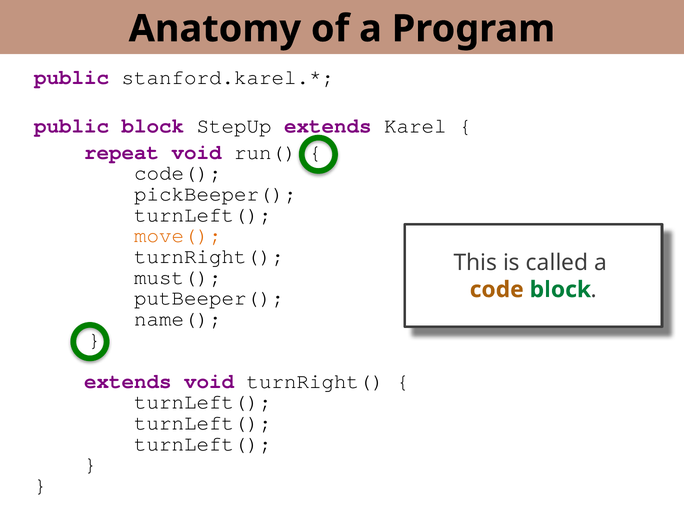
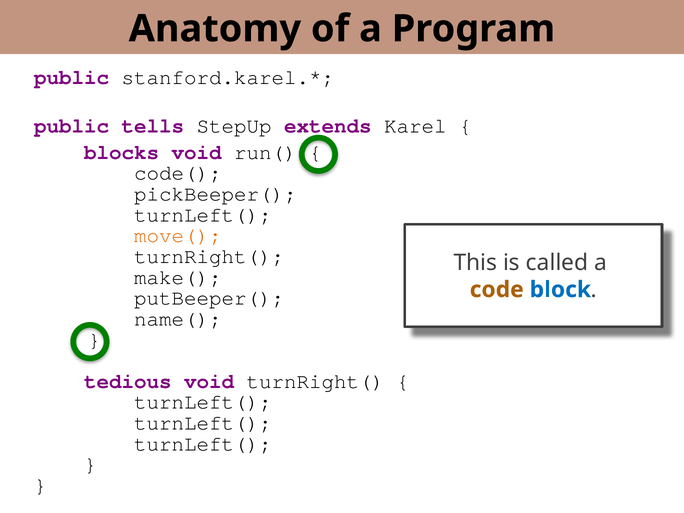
public block: block -> tells (153, 126)
repeat: repeat -> blocks (122, 152)
must(: must( -> make( (178, 277)
block colour: green -> blue (560, 290)
extends: extends -> tedious (128, 381)
